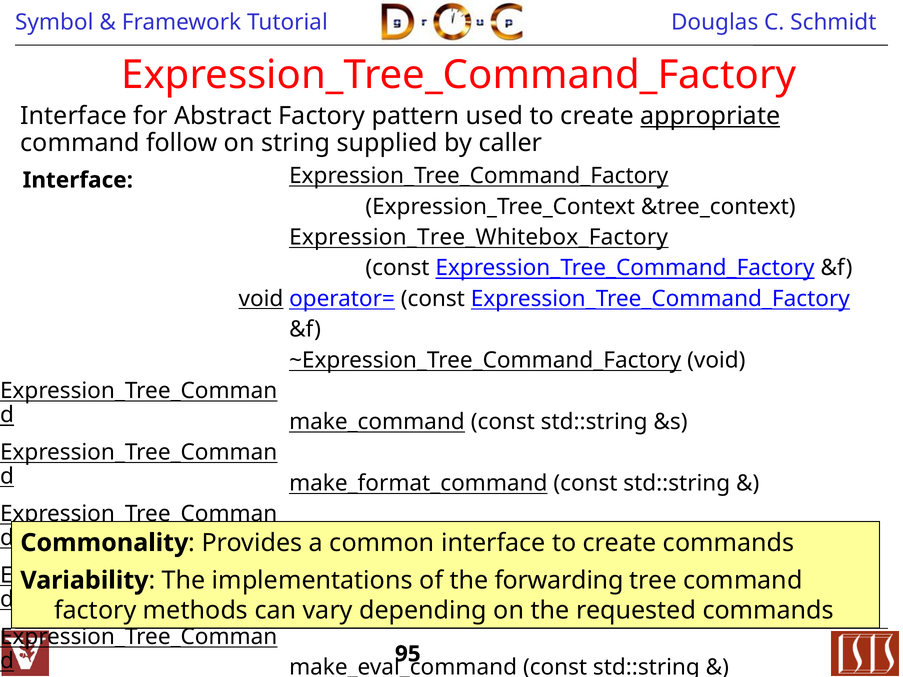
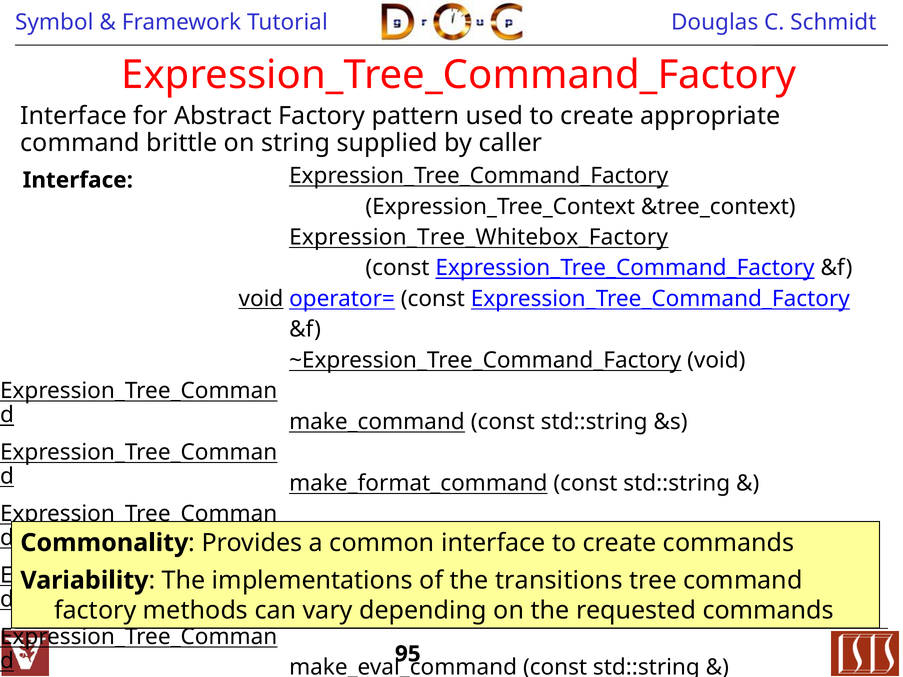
appropriate underline: present -> none (710, 116)
follow: follow -> brittle (182, 143)
forwarding: forwarding -> transitions (559, 581)
